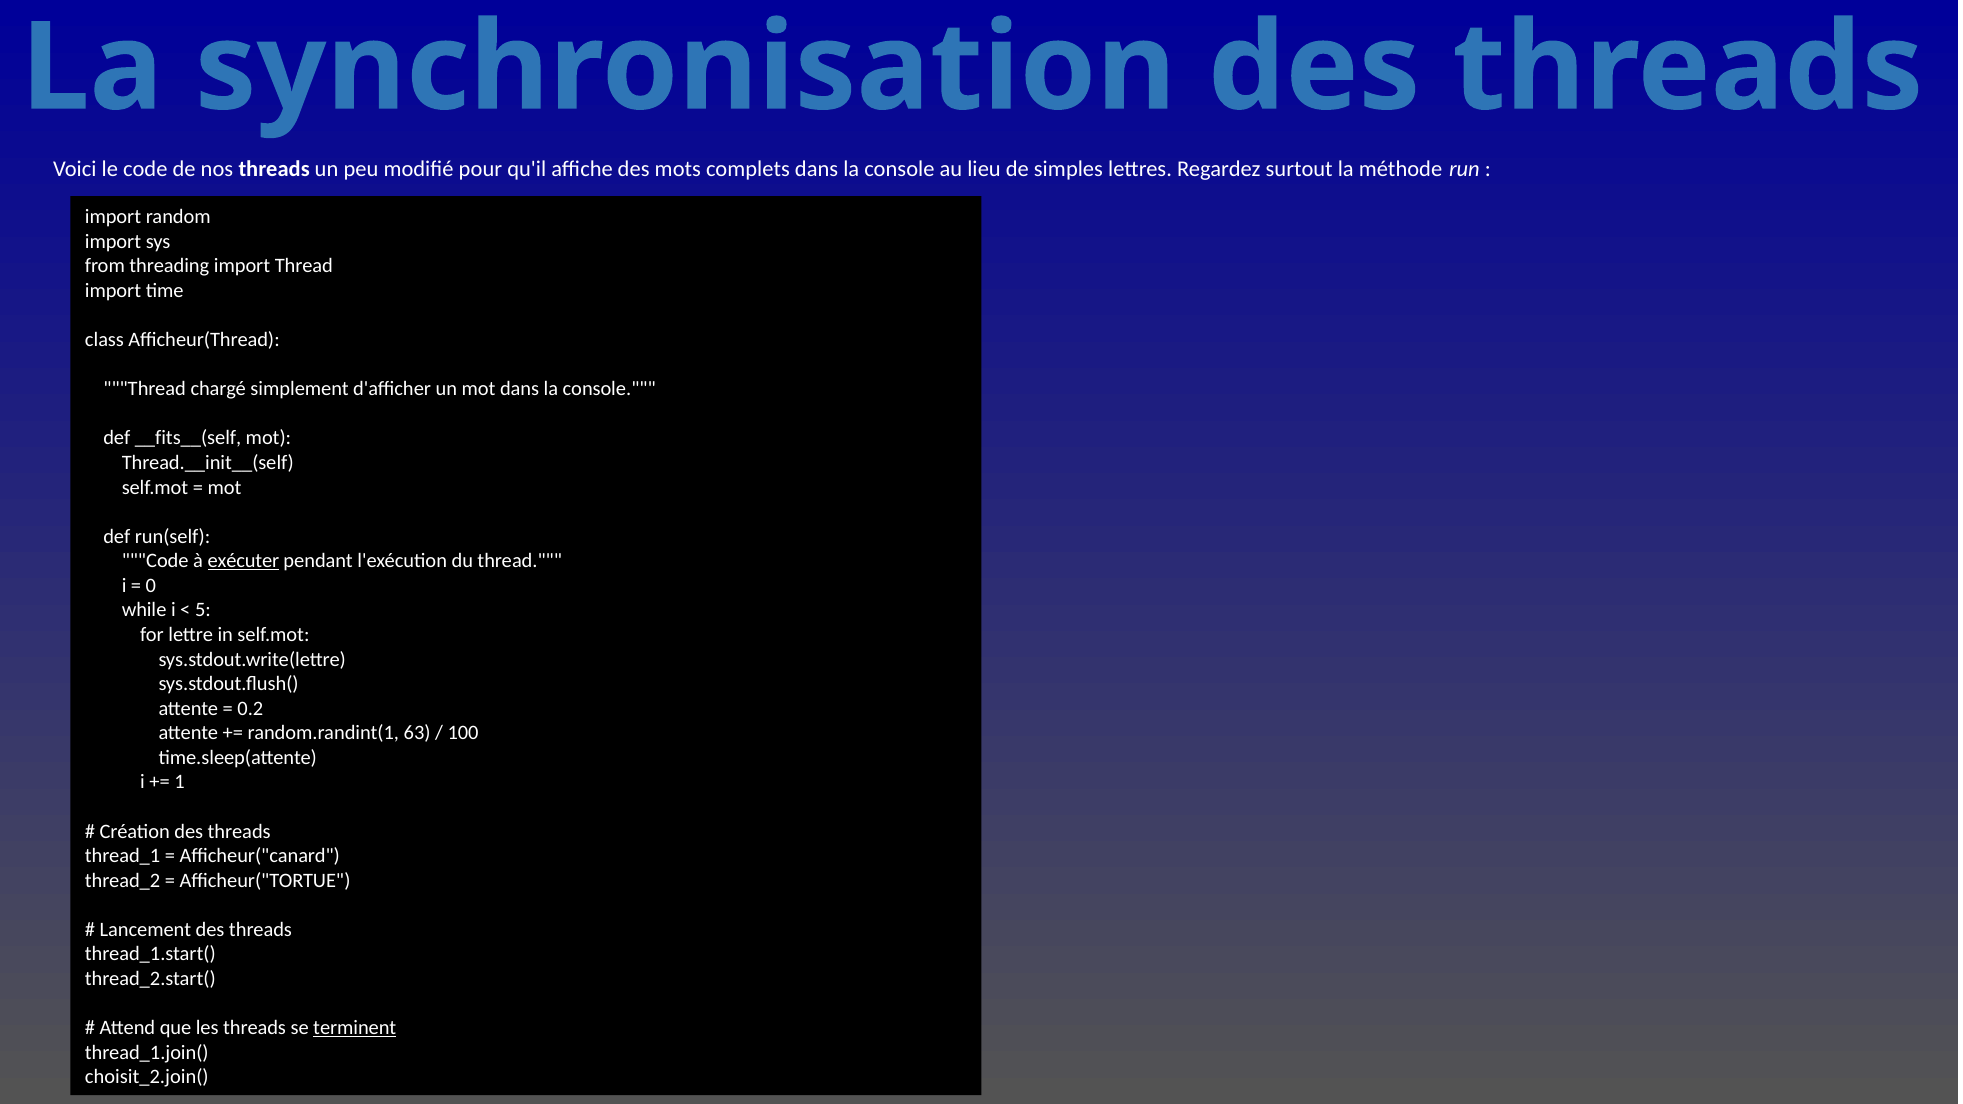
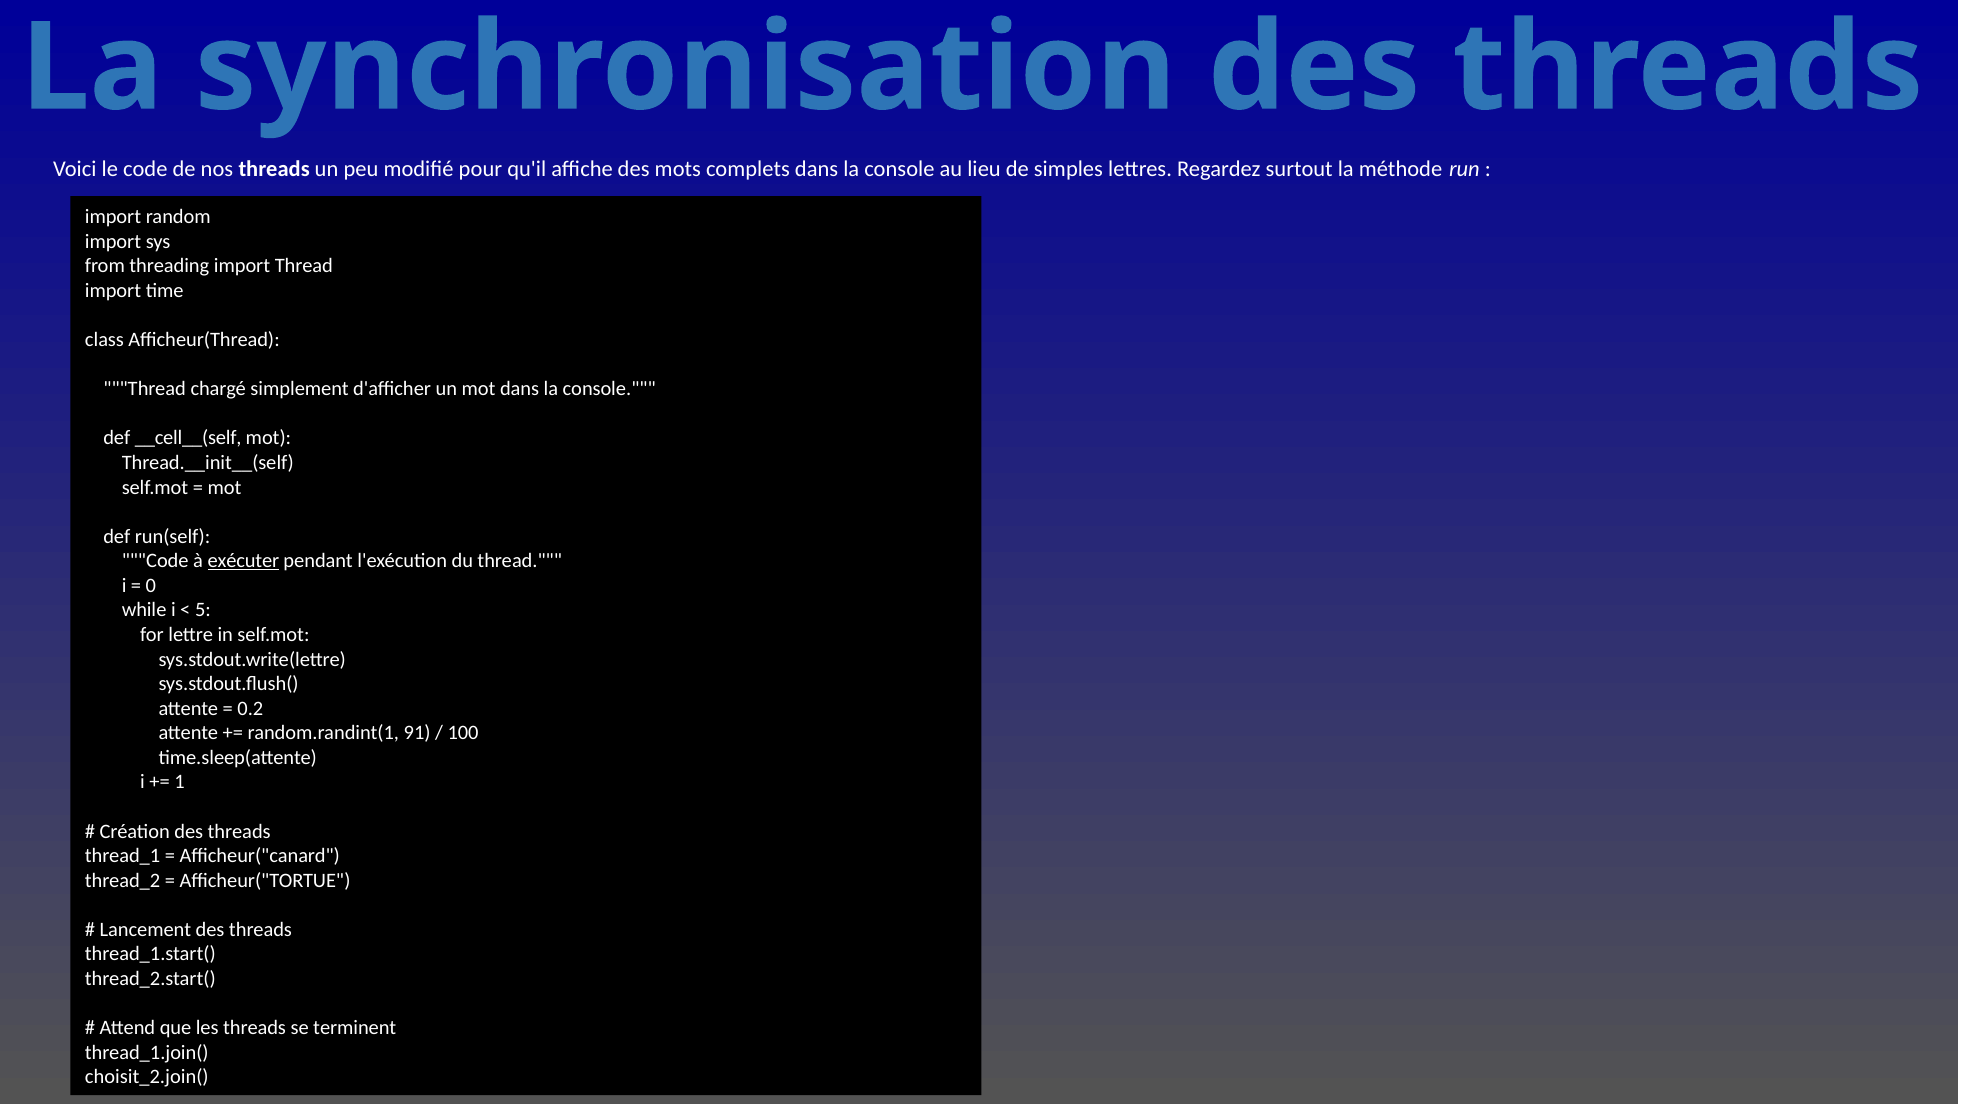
__fits__(self: __fits__(self -> __cell__(self (188, 438)
63: 63 -> 91 (417, 733)
terminent underline: present -> none (355, 1028)
